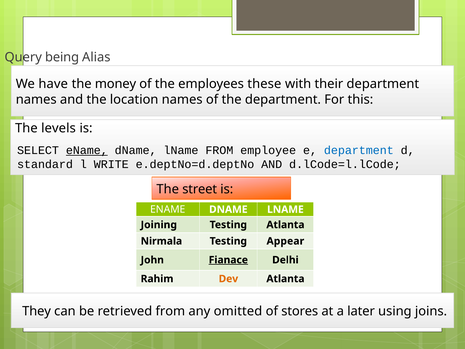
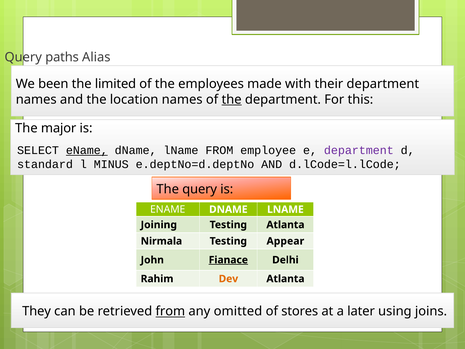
being: being -> paths (62, 57)
have: have -> been (53, 84)
money: money -> limited (116, 84)
these: these -> made (264, 84)
the underline: none -> present (232, 99)
levels: levels -> major (59, 128)
department colour: blue -> purple (359, 150)
WRITE: WRITE -> MINUS (111, 164)
The street: street -> query (200, 189)
from underline: none -> present (170, 311)
